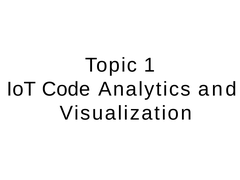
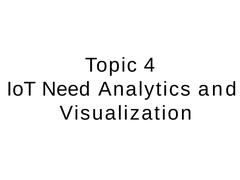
1: 1 -> 4 (150, 65)
Code: Code -> Need (66, 89)
